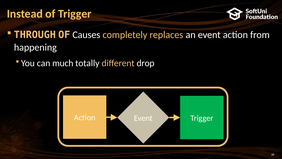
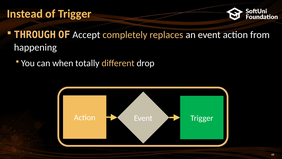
Causes: Causes -> Accept (86, 35)
much: much -> when (63, 63)
